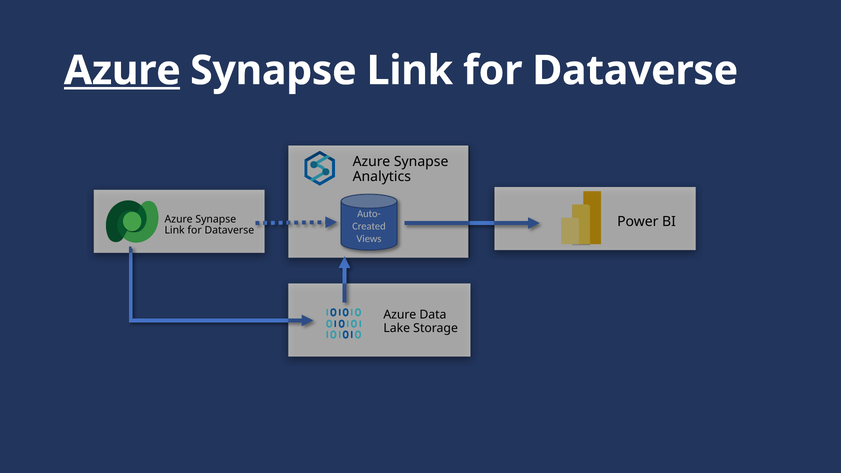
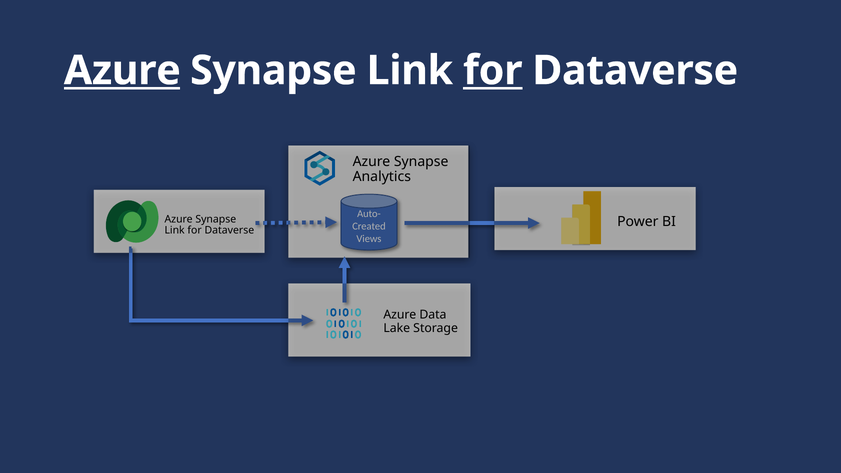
for underline: none -> present (493, 71)
